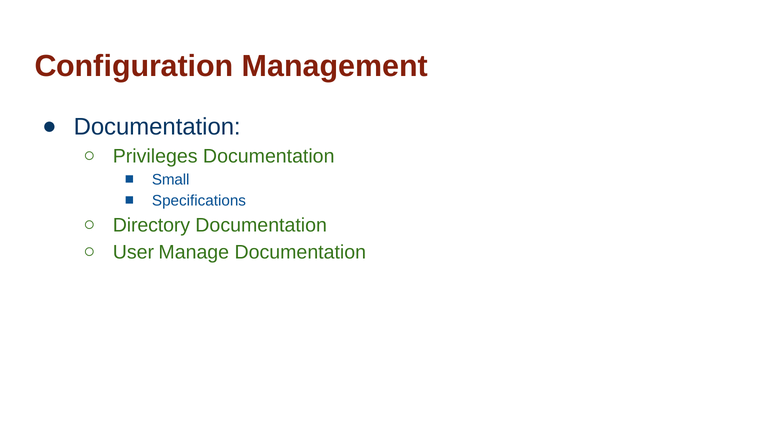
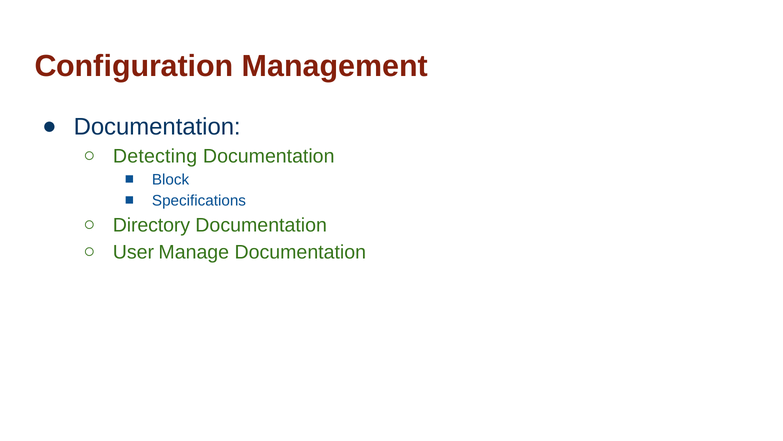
Privileges: Privileges -> Detecting (155, 156)
Small: Small -> Block (171, 179)
